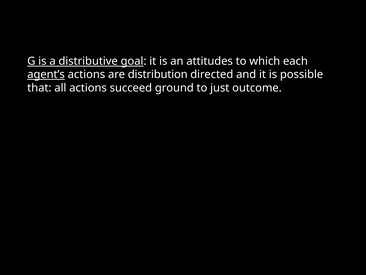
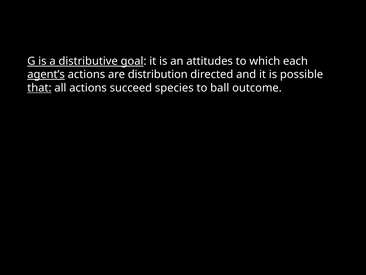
that underline: none -> present (39, 88)
ground: ground -> species (174, 88)
just: just -> ball (220, 88)
